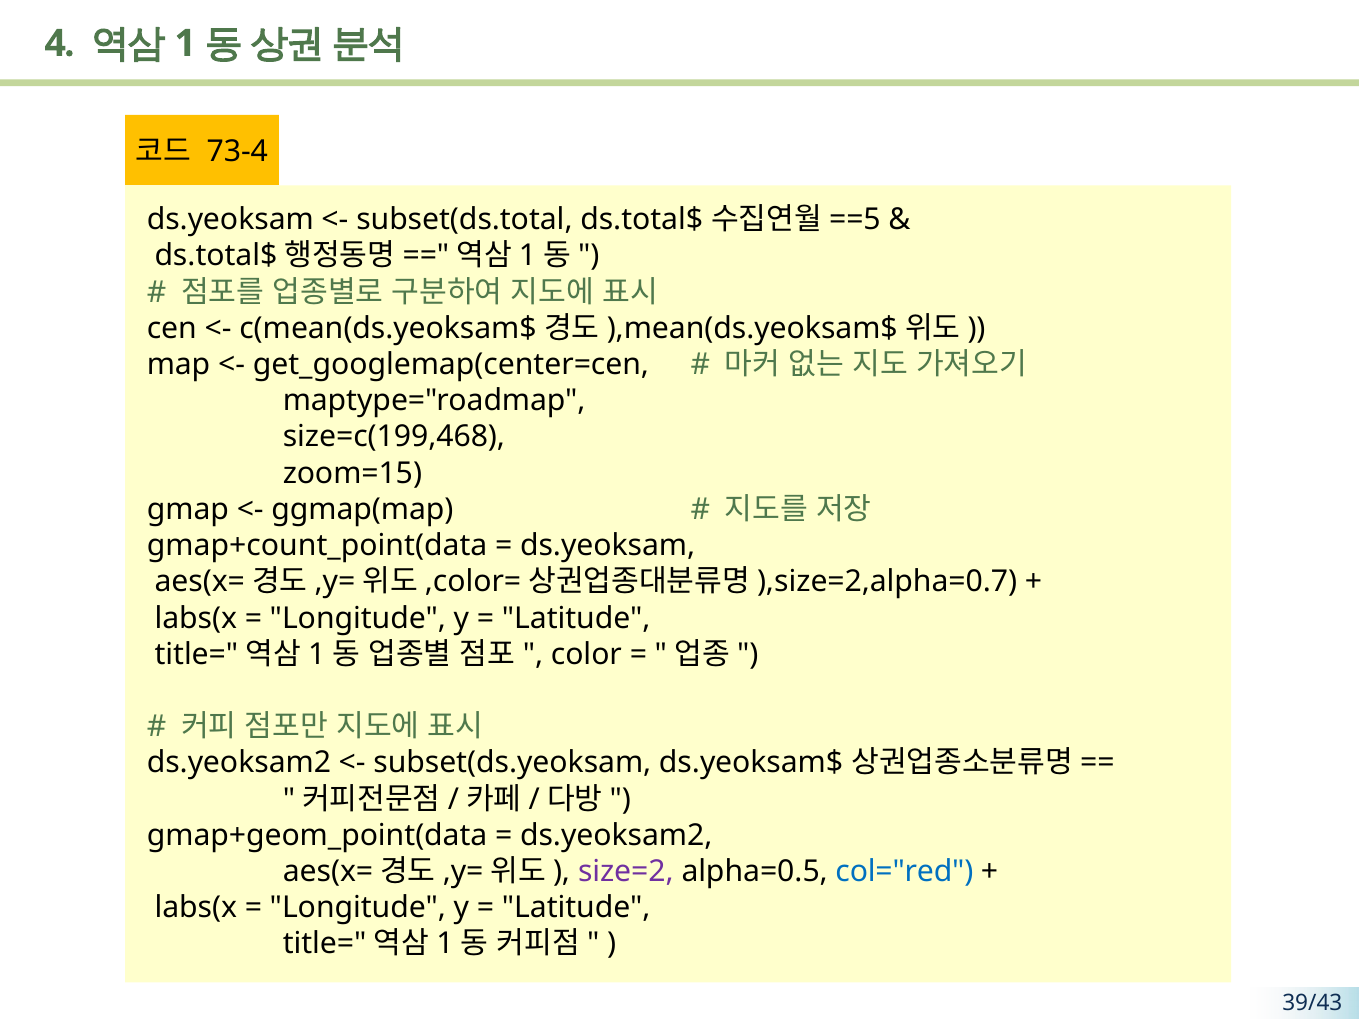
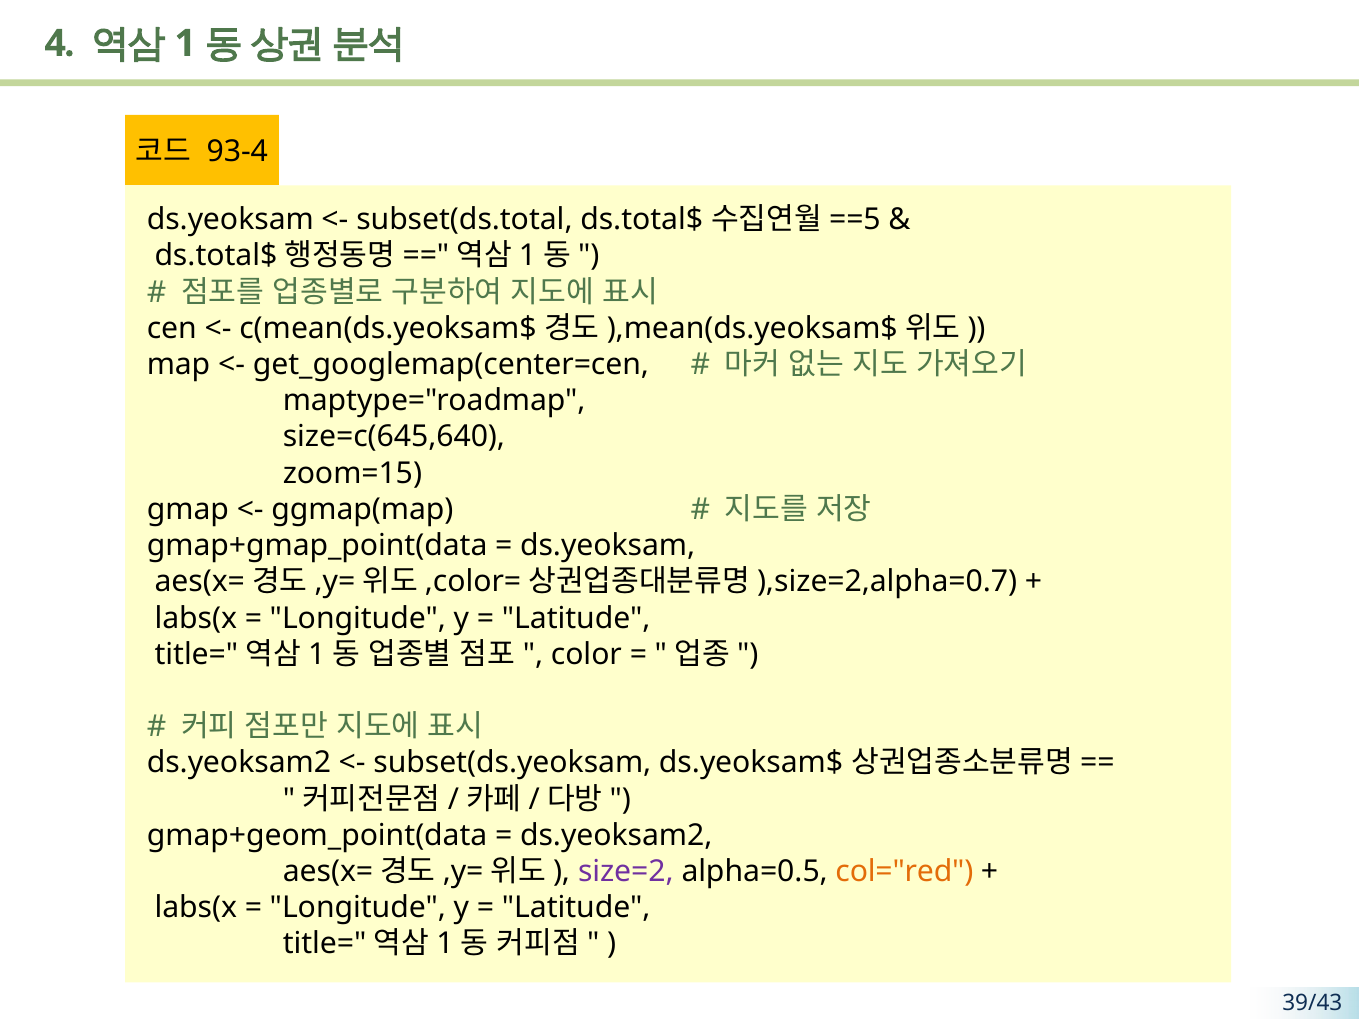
73-4: 73-4 -> 93-4 (237, 152)
size=c(199,468: size=c(199,468 -> size=c(645,640 (394, 437)
gmap+count_point(data: gmap+count_point(data -> gmap+gmap_point(data (317, 546)
col="red colour: blue -> orange (904, 872)
